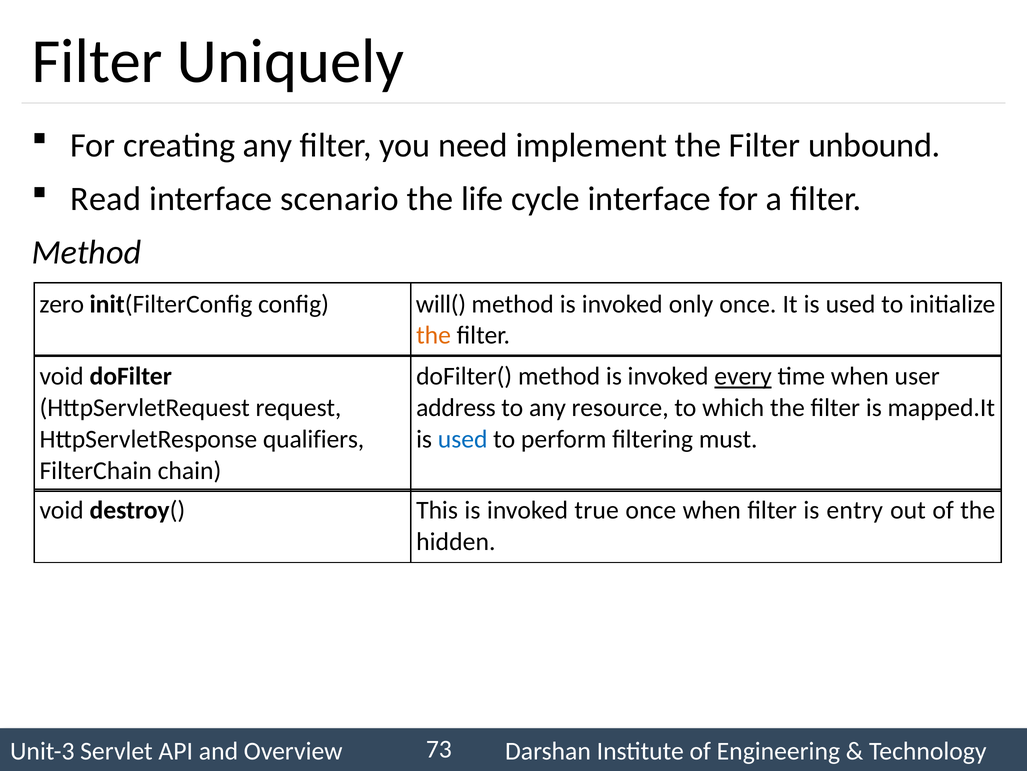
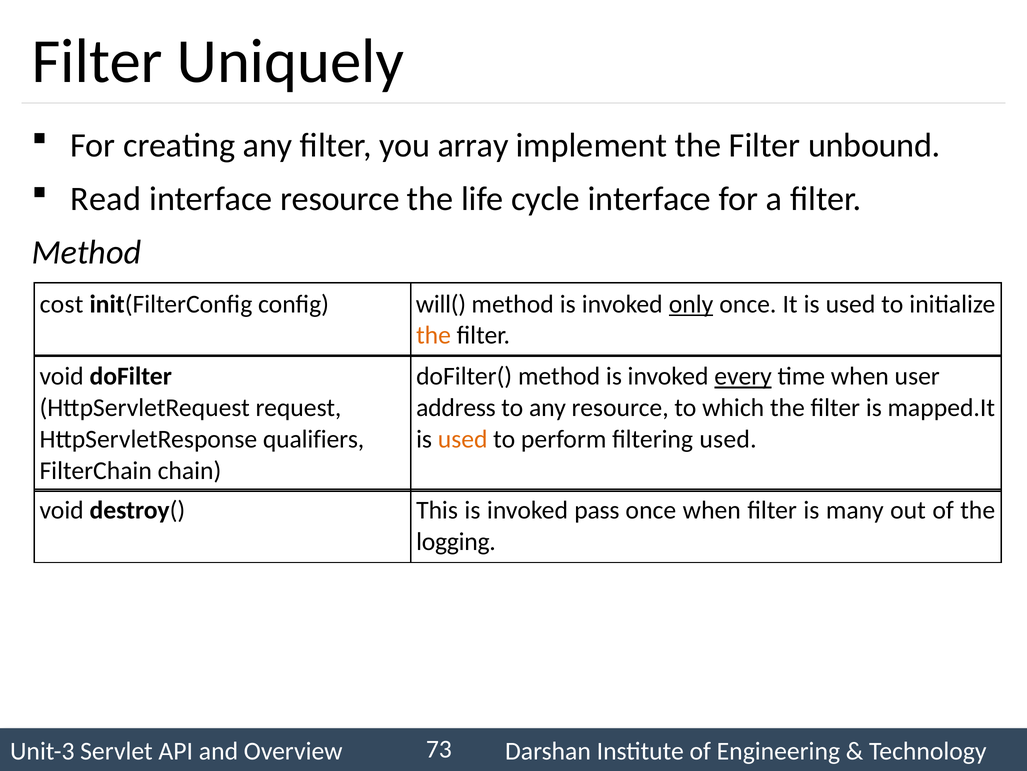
need: need -> array (473, 145)
interface scenario: scenario -> resource (340, 199)
zero: zero -> cost (62, 304)
only underline: none -> present (691, 304)
used colour: blue -> orange (463, 439)
filtering must: must -> used (728, 439)
true: true -> pass (597, 510)
entry: entry -> many (855, 510)
hidden: hidden -> logging (456, 541)
